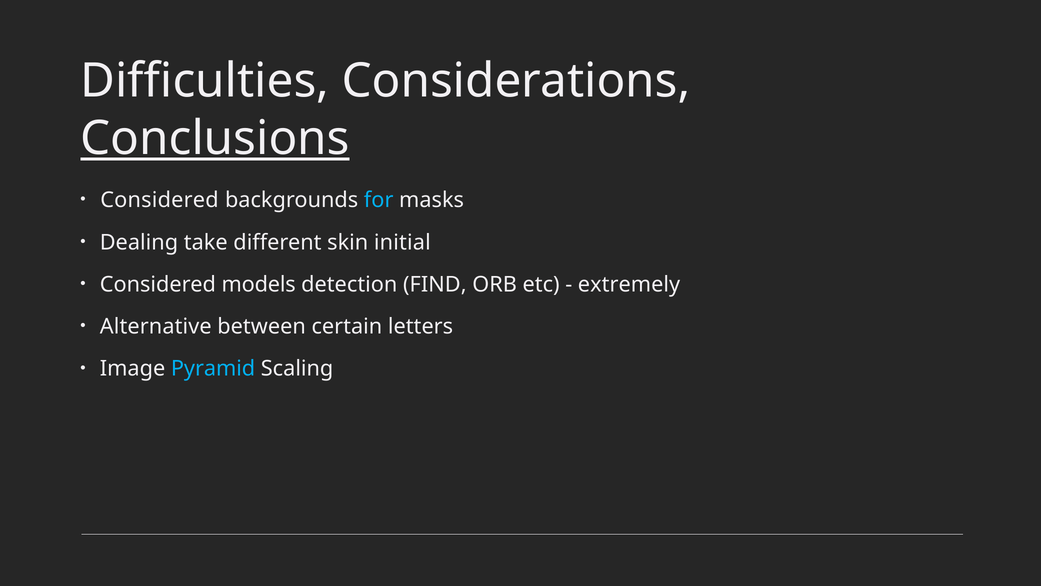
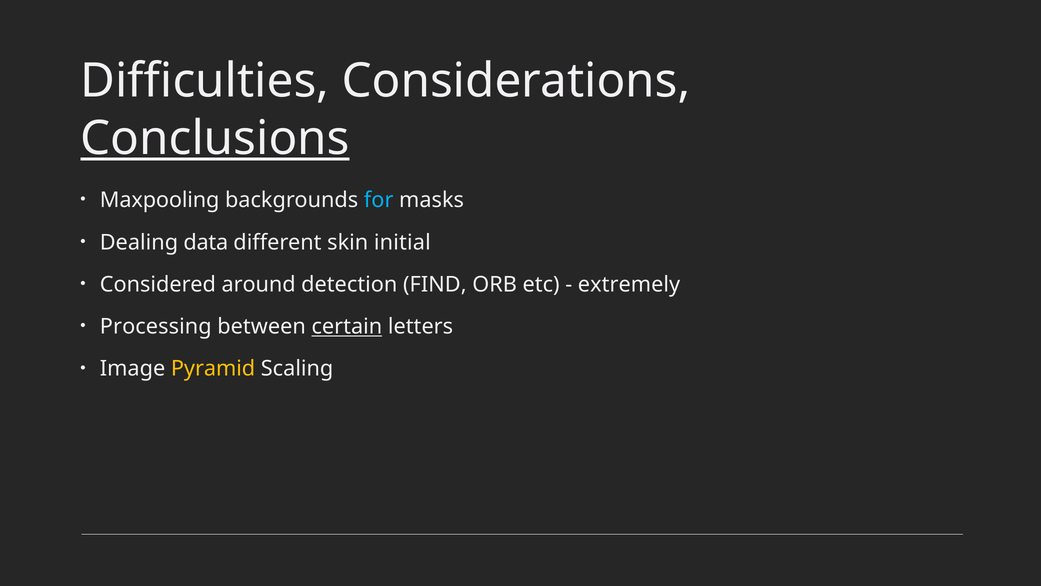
Considered: Considered -> Maxpooling (160, 200)
take: take -> data (206, 242)
models: models -> around (259, 284)
Alternative: Alternative -> Processing (156, 326)
certain underline: none -> present (347, 326)
Pyramid colour: light blue -> yellow (213, 369)
